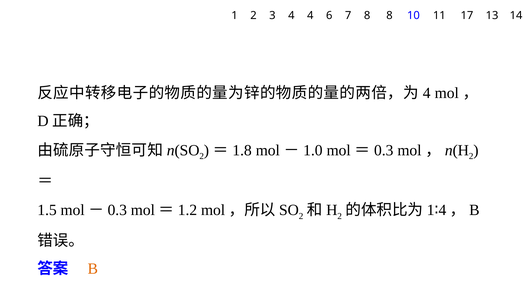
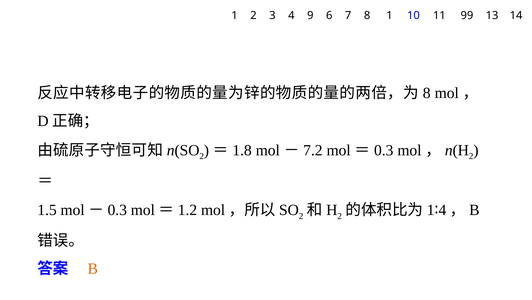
4 4: 4 -> 9 (310, 15)
8 8: 8 -> 1 (389, 15)
17: 17 -> 99 (467, 15)
4: 4 -> 8 (427, 93)
1.0: 1.0 -> 7.2 (313, 150)
